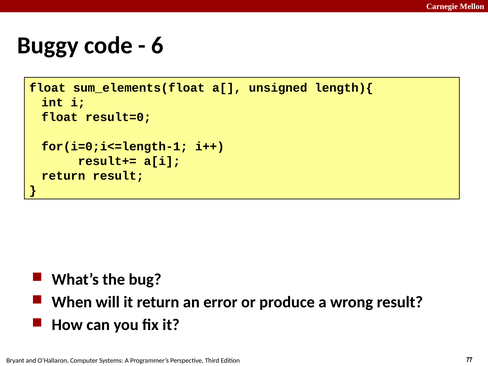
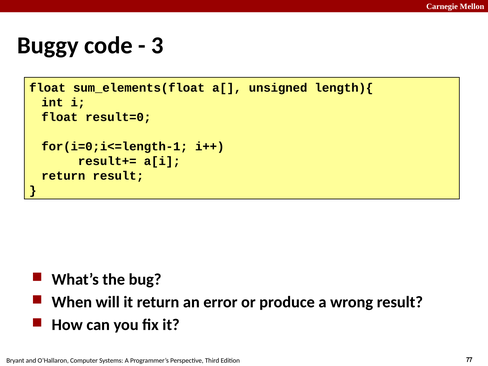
6: 6 -> 3 (157, 45)
